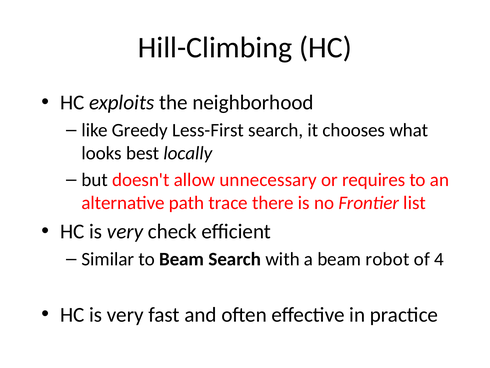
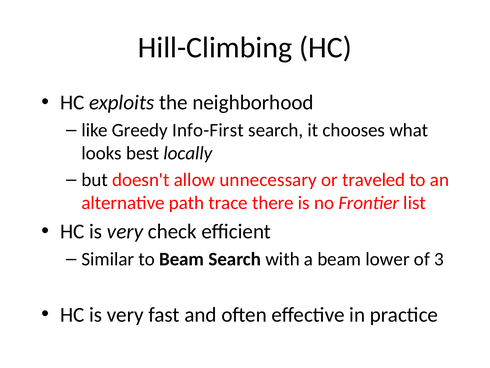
Less-First: Less-First -> Info-First (208, 130)
requires: requires -> traveled (374, 180)
robot: robot -> lower (388, 259)
4: 4 -> 3 (439, 259)
